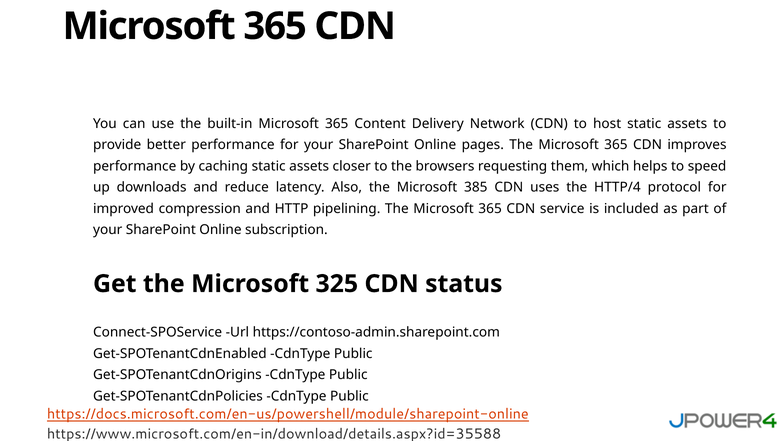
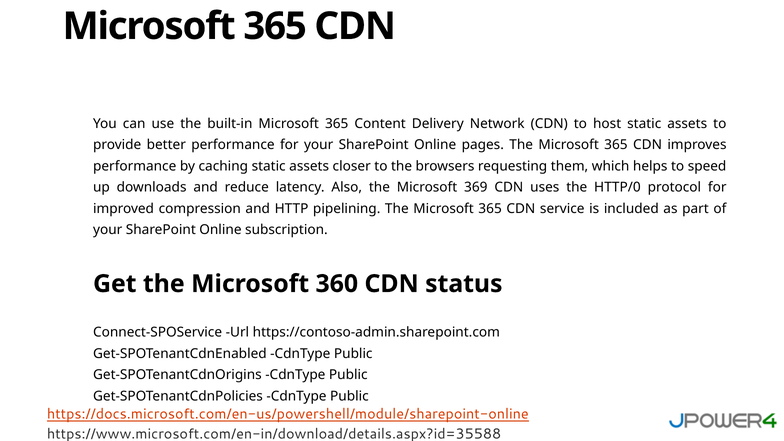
385: 385 -> 369 (476, 187)
HTTP/4: HTTP/4 -> HTTP/0 (617, 187)
325: 325 -> 360 (337, 284)
